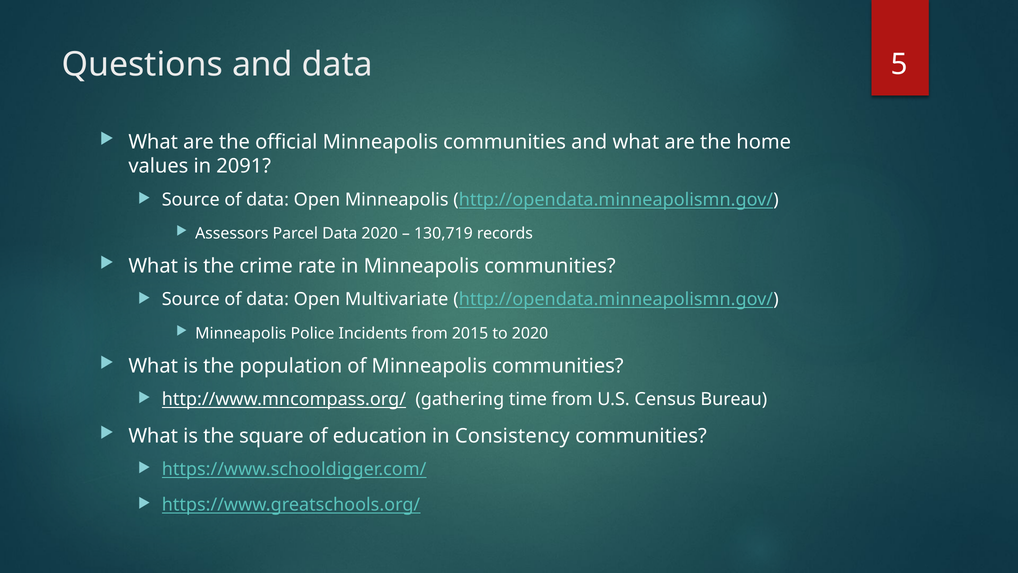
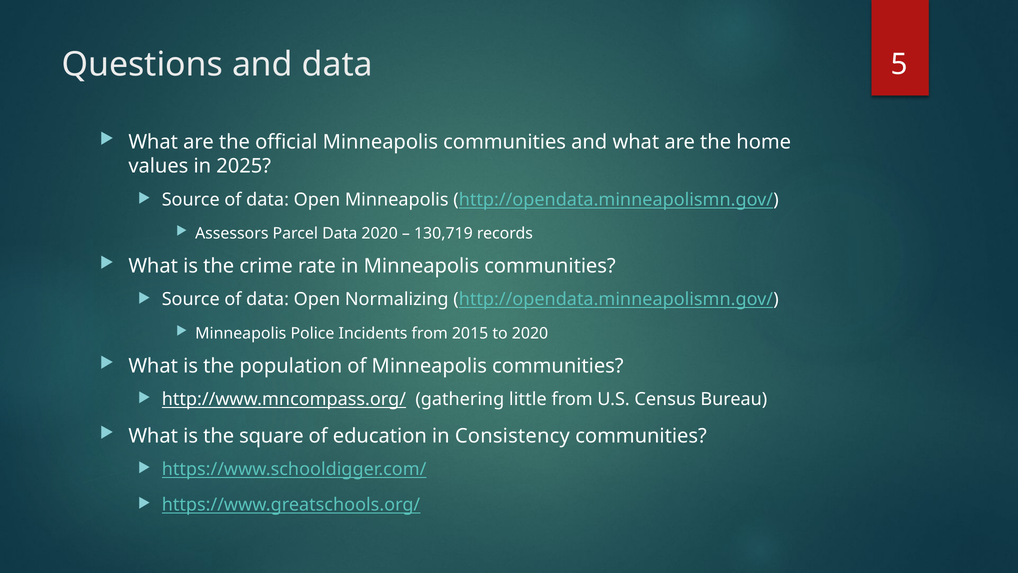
2091: 2091 -> 2025 (244, 166)
Multivariate: Multivariate -> Normalizing (397, 299)
time: time -> little (528, 399)
